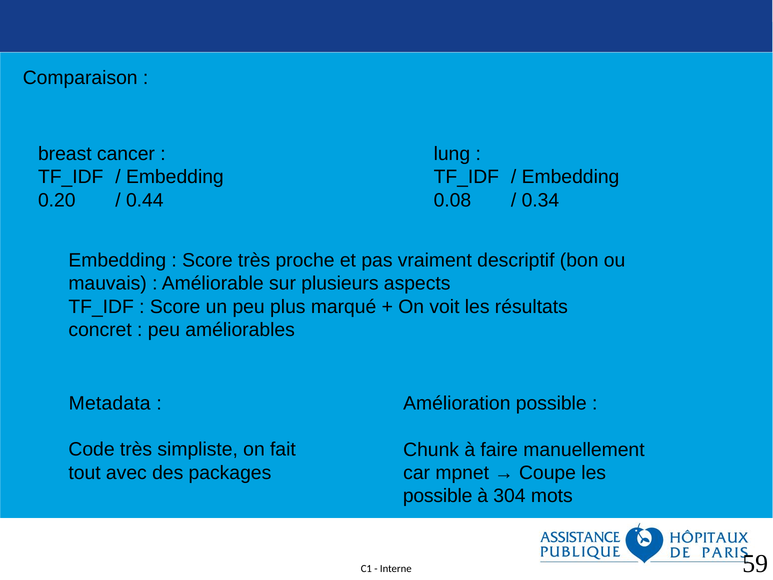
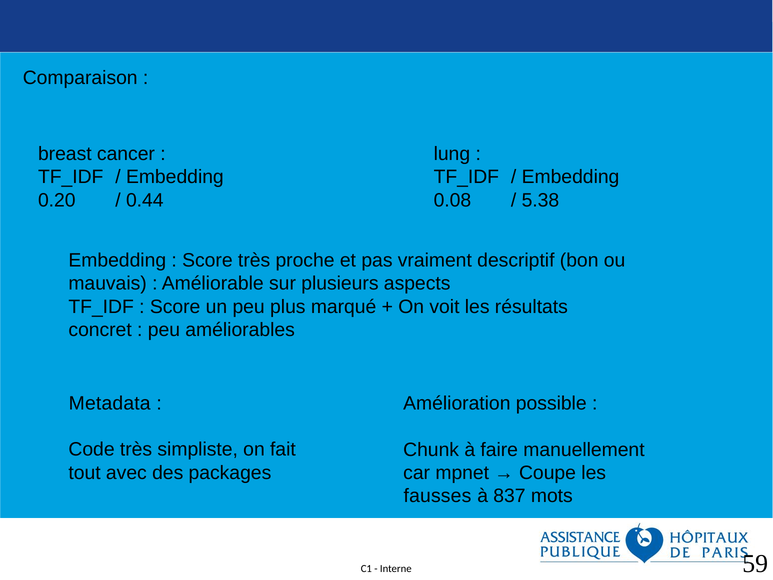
0.34: 0.34 -> 5.38 (540, 200)
possible: possible -> fausses (437, 496)
304: 304 -> 837 (509, 496)
